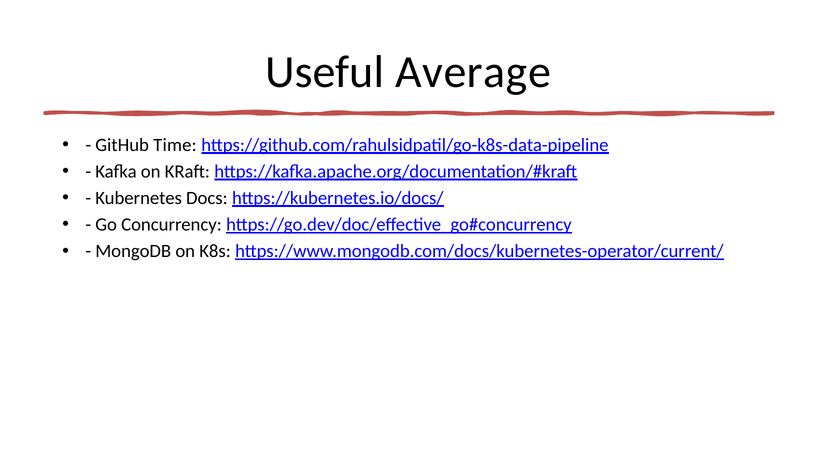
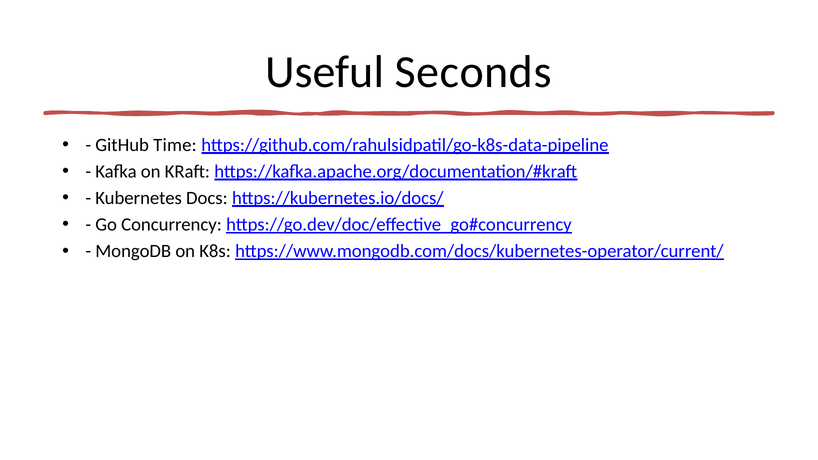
Average: Average -> Seconds (473, 72)
